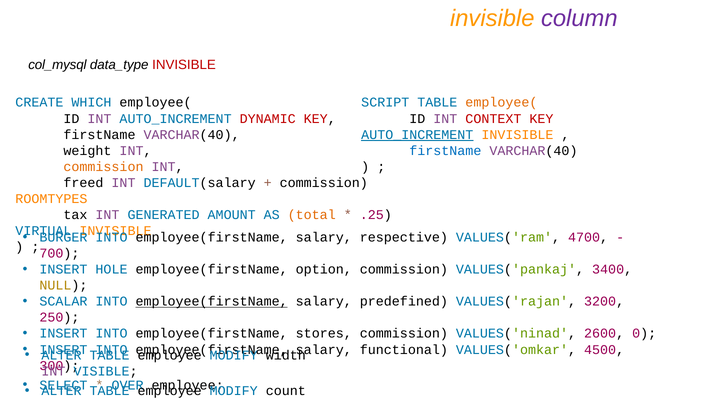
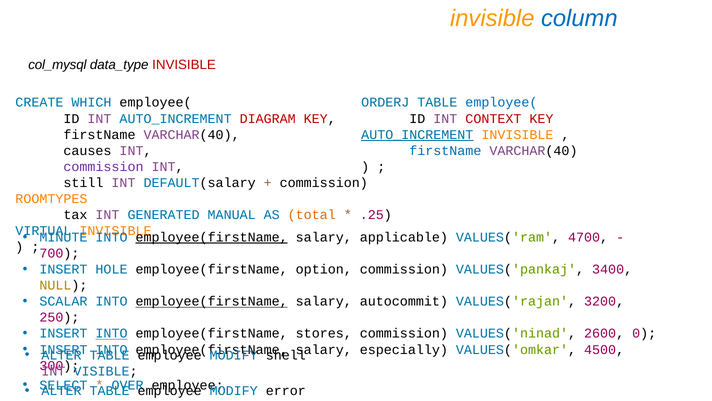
column colour: purple -> blue (579, 19)
SCRIPT: SCRIPT -> ORDERJ (385, 102)
employee( colour: orange -> blue (501, 102)
DYNAMIC: DYNAMIC -> DIAGRAM (268, 118)
weight: weight -> causes (87, 151)
commission colour: orange -> purple (103, 167)
freed: freed -> still (83, 183)
AMOUNT: AMOUNT -> MANUAL (232, 215)
BURGER: BURGER -> MINUTE (63, 237)
employee(firstName underline: none -> present (212, 237)
respective: respective -> applicable (404, 237)
predefined: predefined -> autocommit (404, 301)
INTO underline: none -> present (112, 333)
functional: functional -> especially (404, 349)
width: width -> shell (286, 355)
count: count -> error (286, 390)
